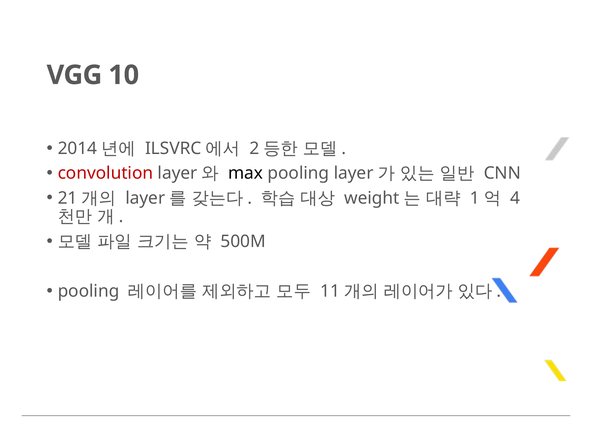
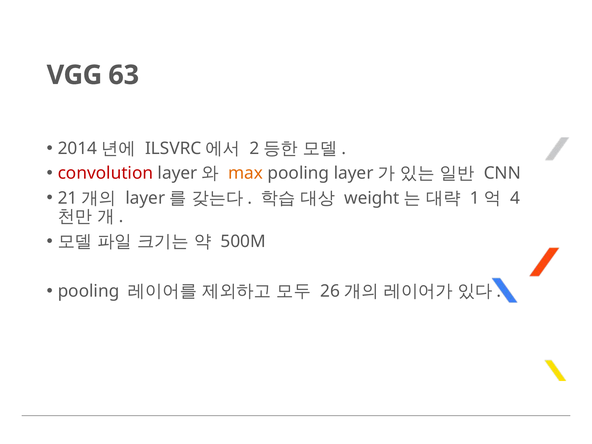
10: 10 -> 63 (124, 75)
max colour: black -> orange (246, 173)
11: 11 -> 26 (330, 291)
